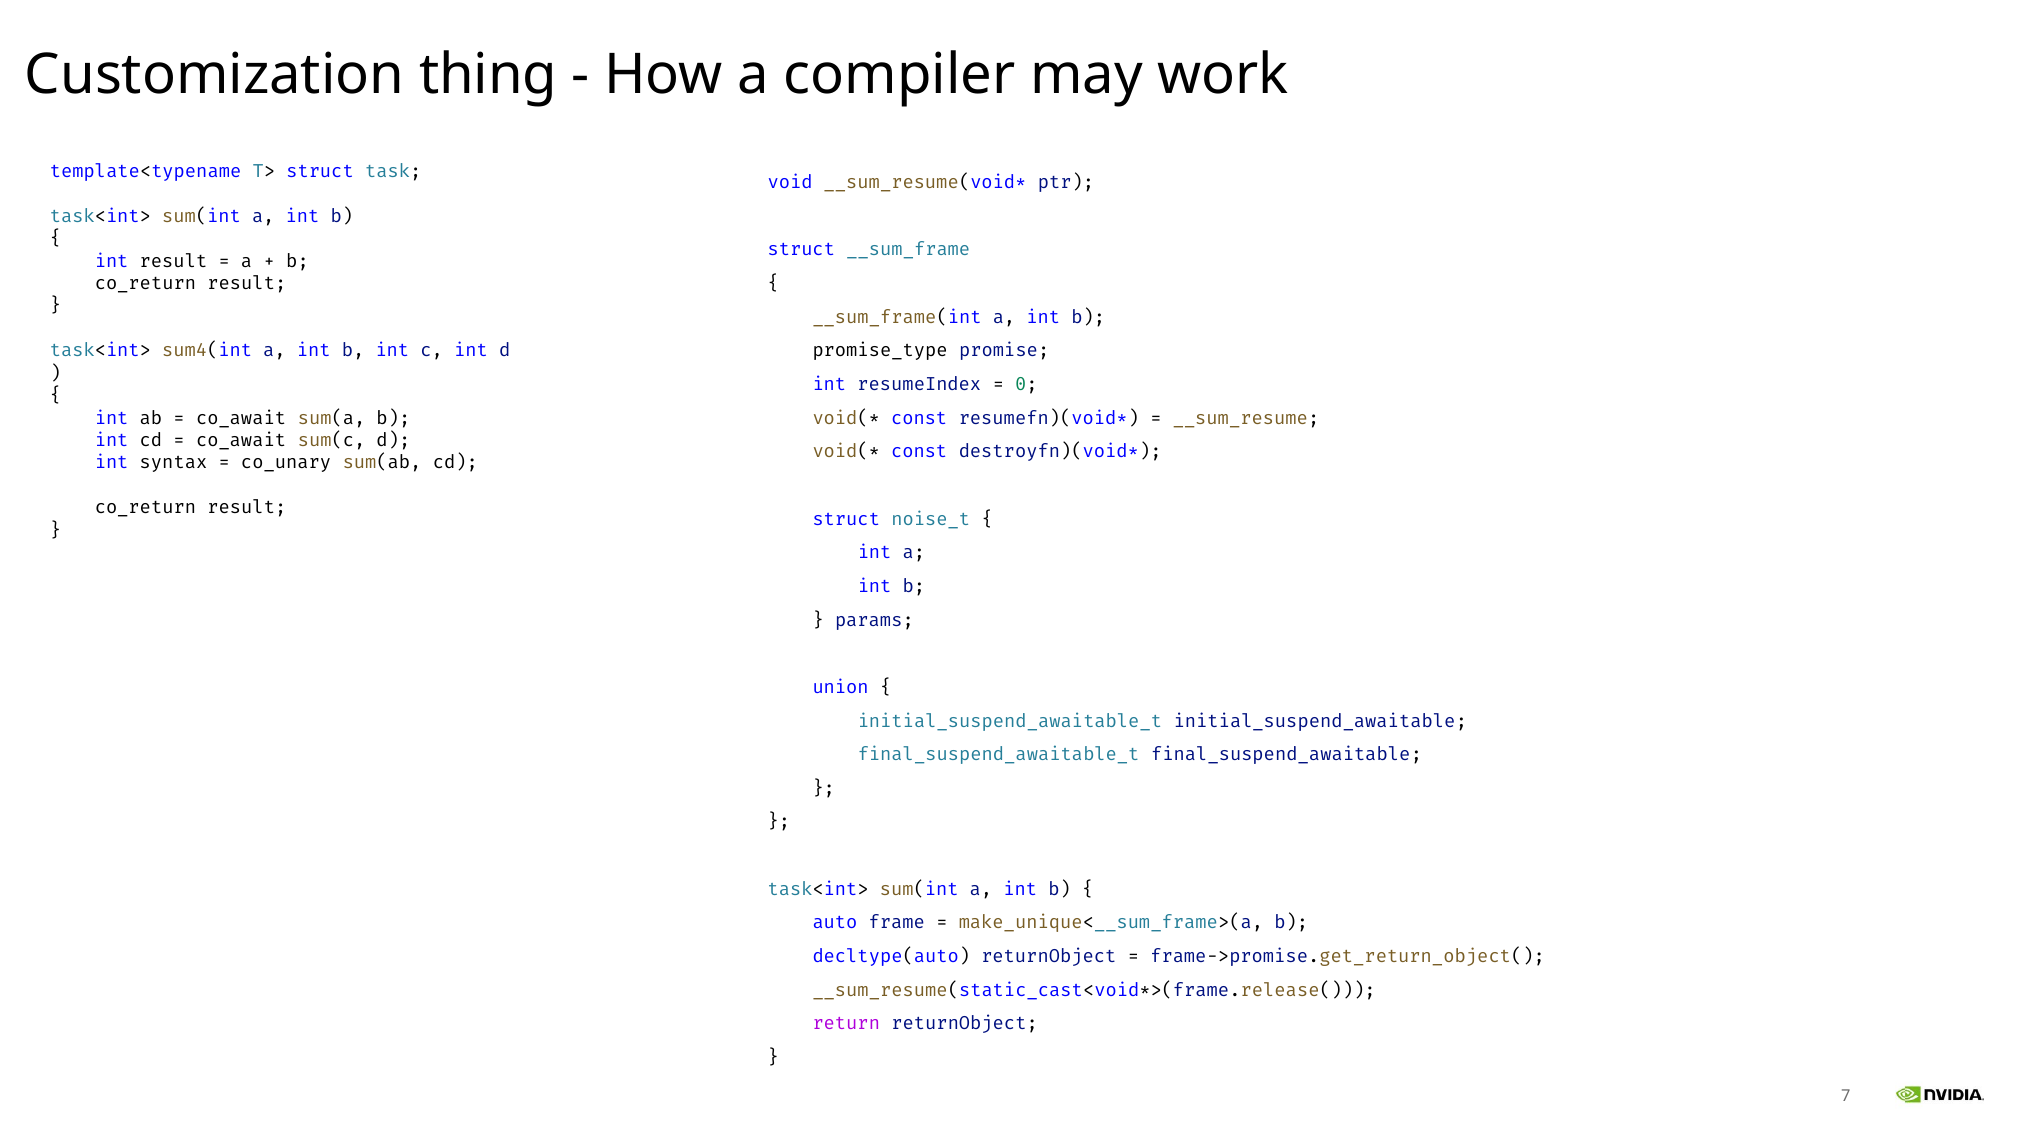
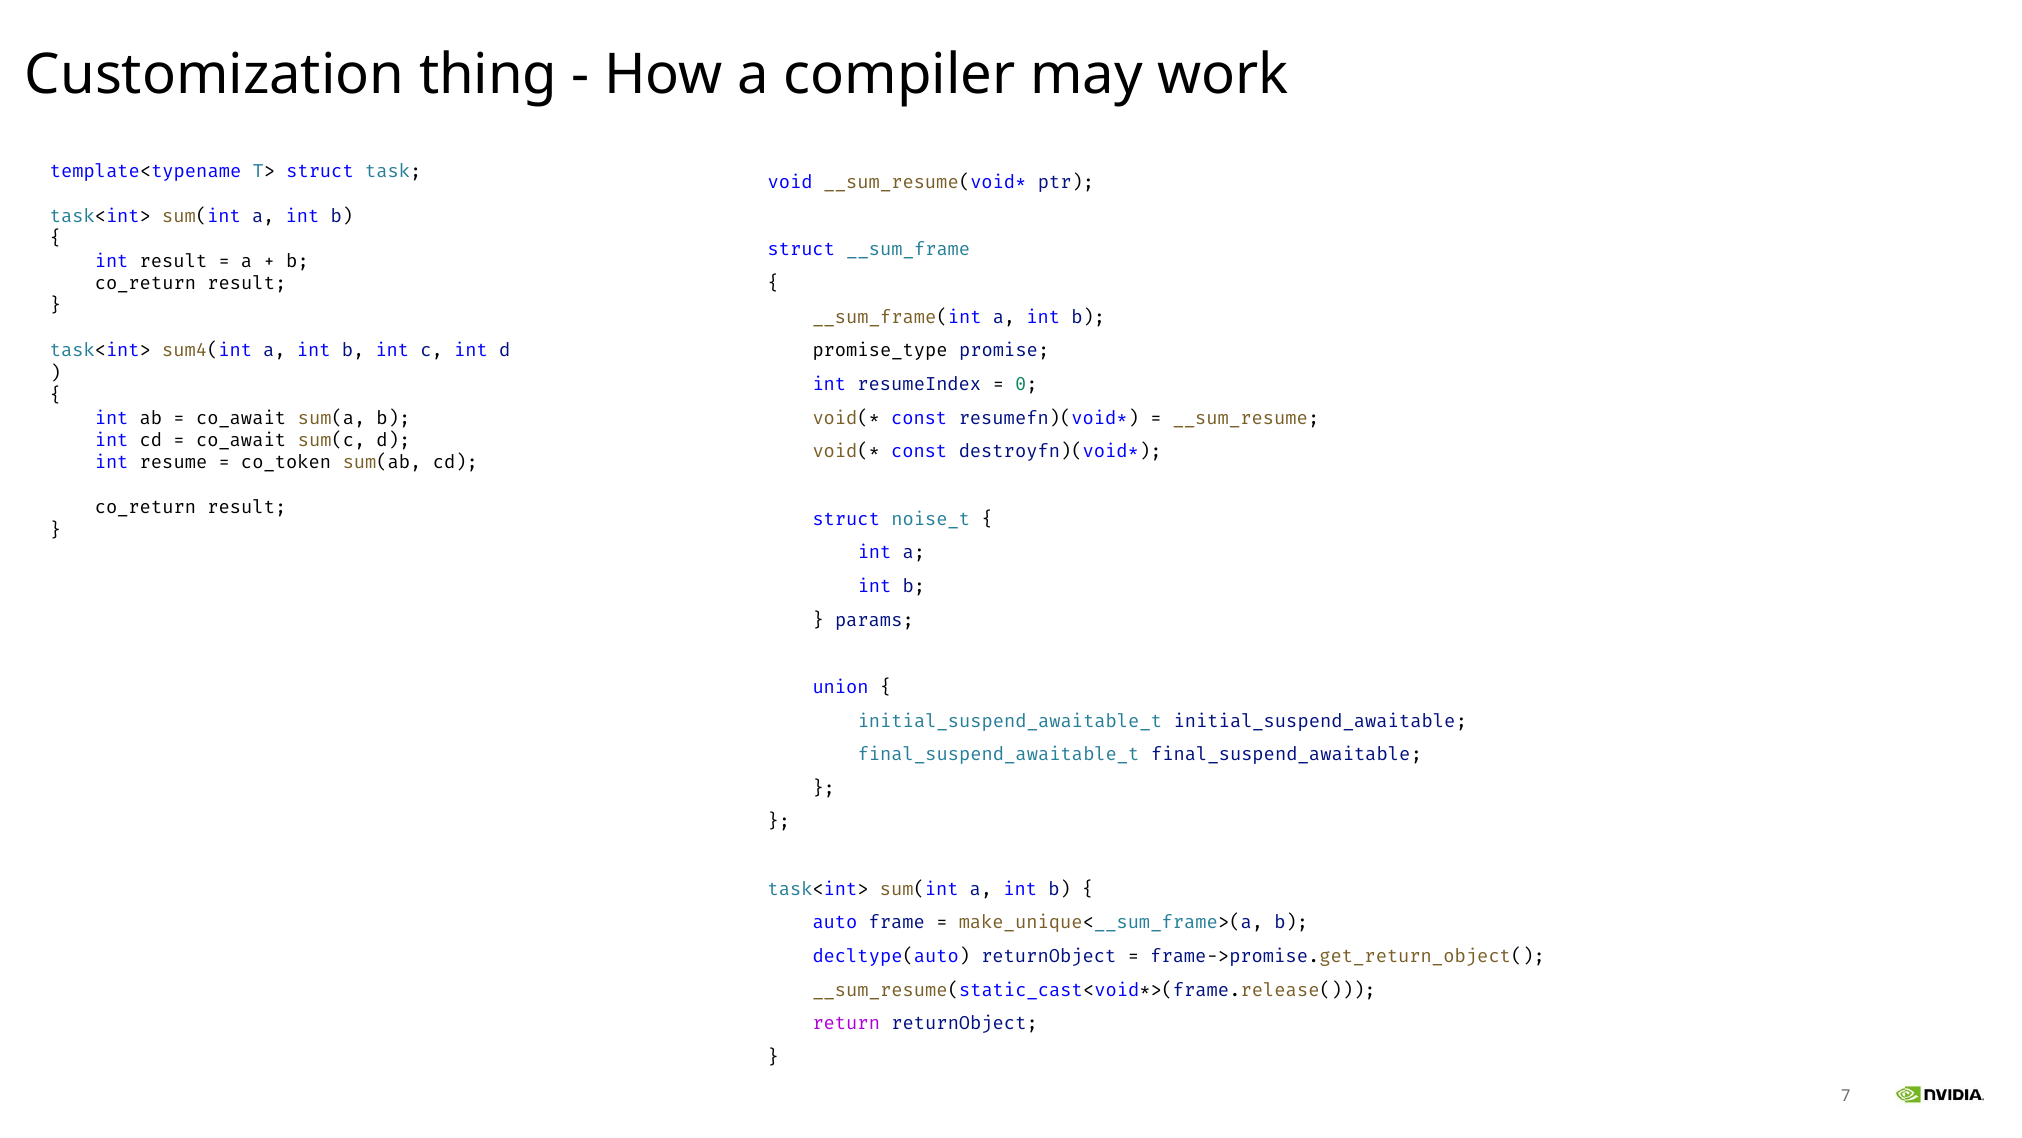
syntax: syntax -> resume (173, 463)
co_unary: co_unary -> co_token (286, 463)
